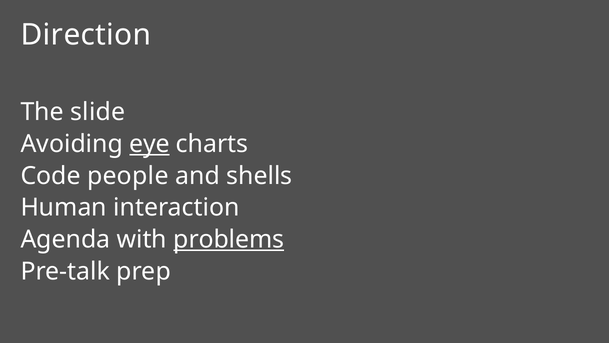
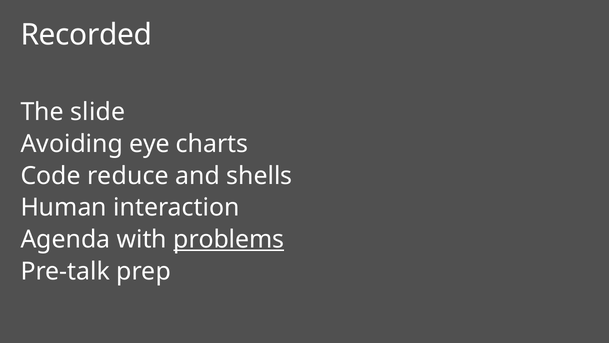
Direction: Direction -> Recorded (86, 35)
eye underline: present -> none (149, 144)
people: people -> reduce (128, 176)
